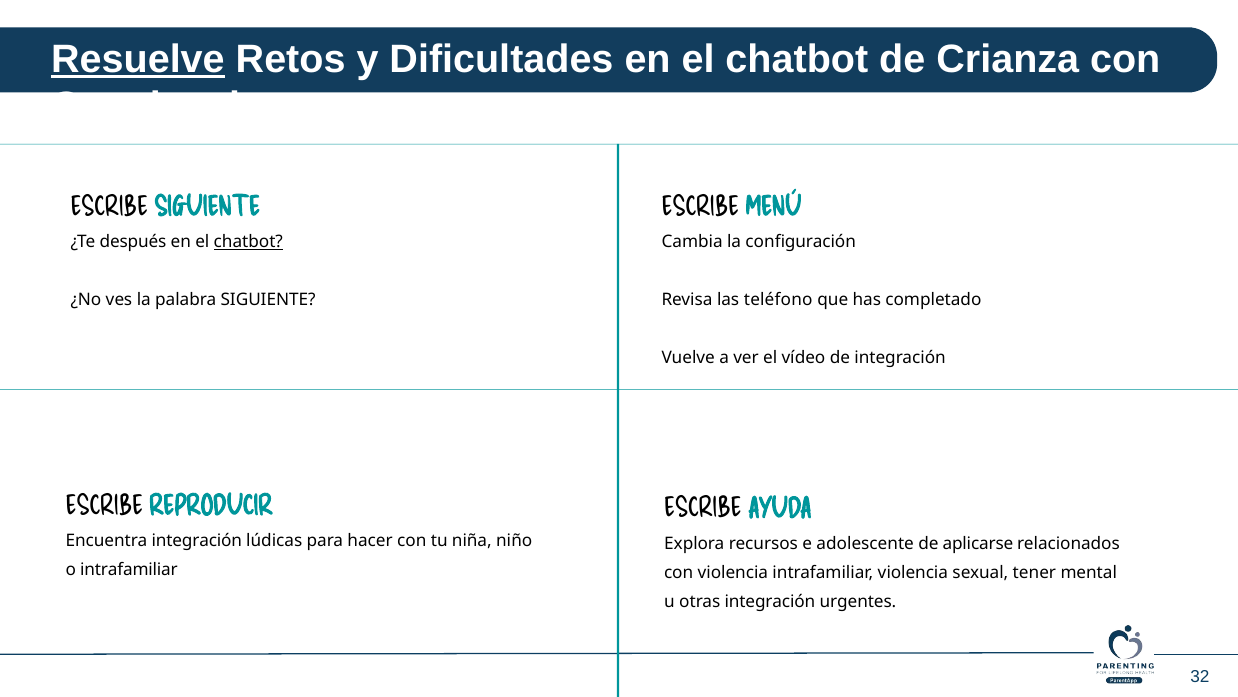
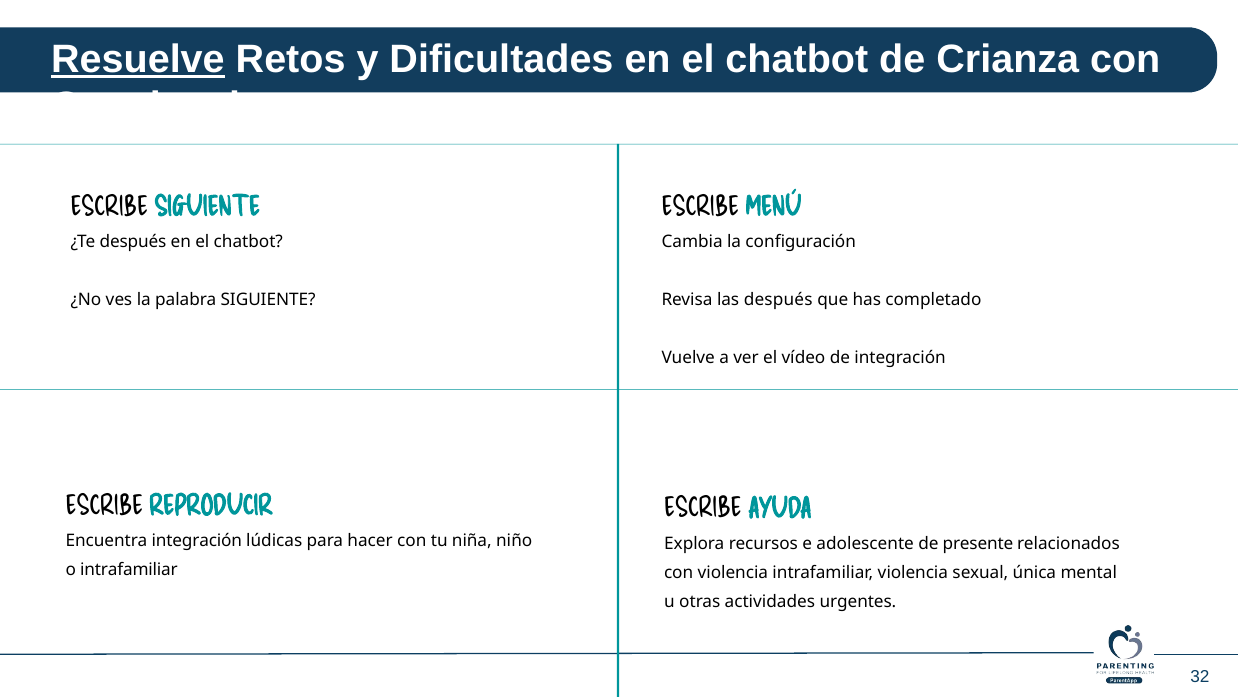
chatbot underline: present -> none (248, 242)
las teléfono: teléfono -> después (778, 300)
aplicarse: aplicarse -> presente (978, 544)
tener: tener -> única (1034, 572)
otras integración: integración -> actividades (770, 601)
